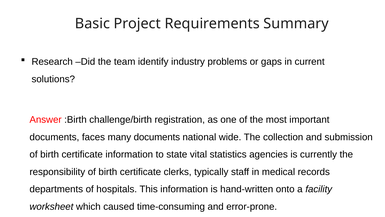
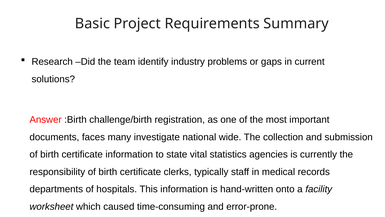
many documents: documents -> investigate (157, 137)
